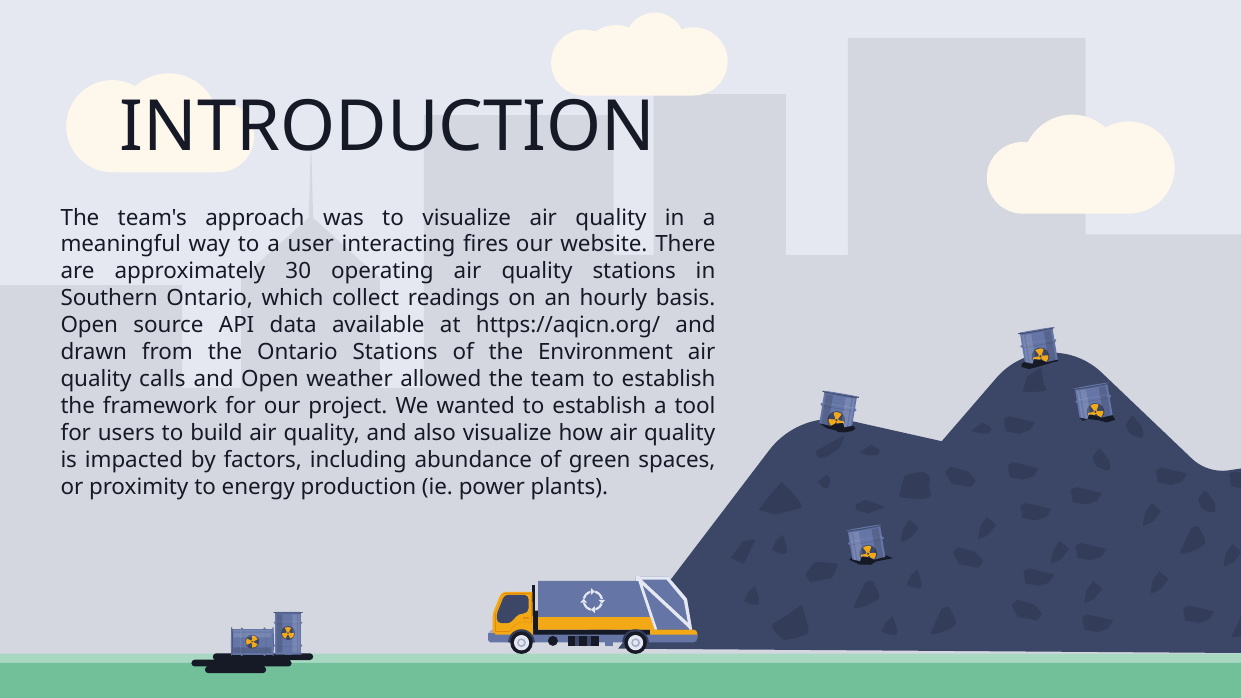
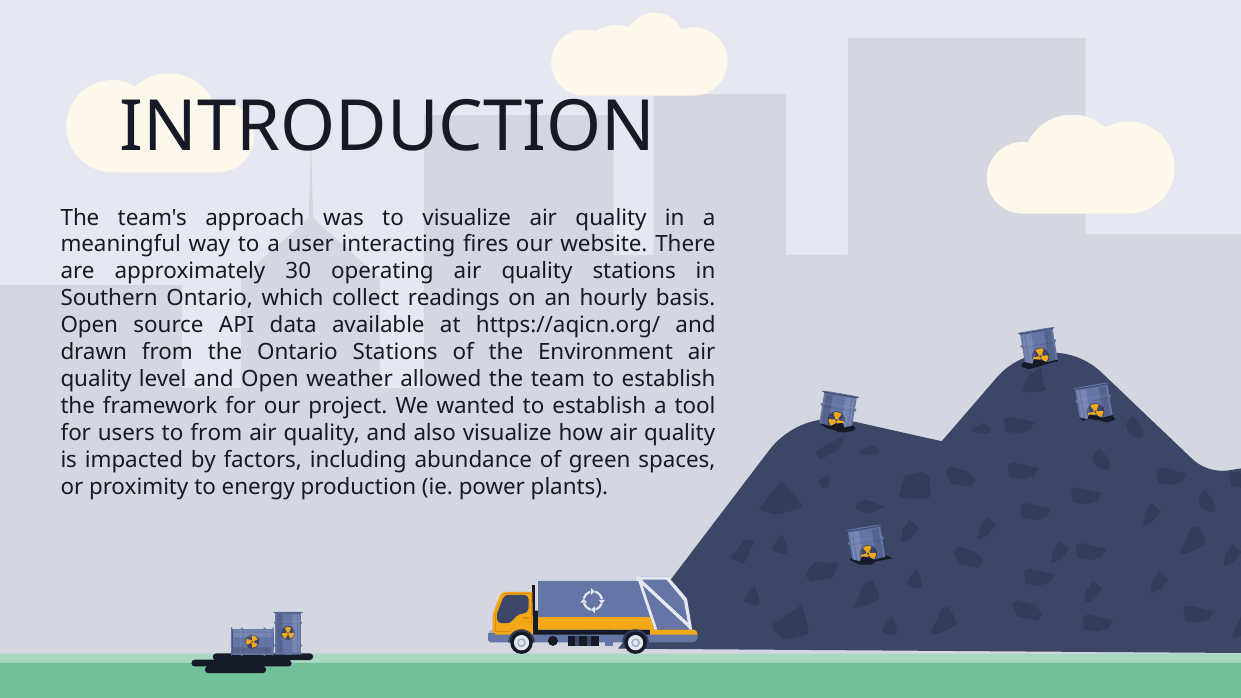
calls: calls -> level (163, 379)
to build: build -> from (216, 433)
